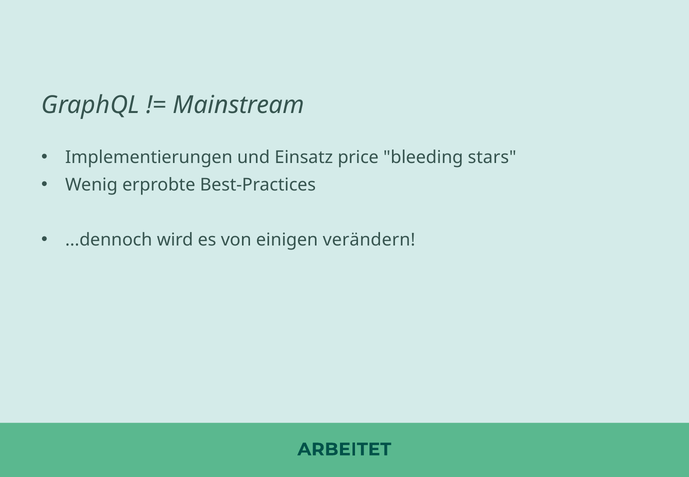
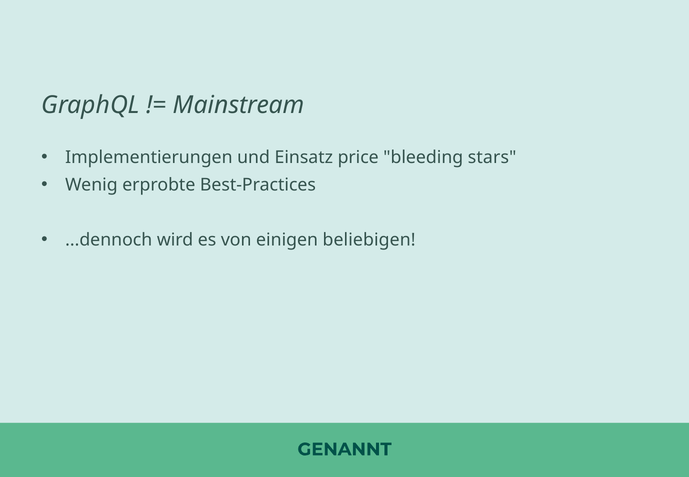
verändern: verändern -> beliebigen (369, 240)
ARBEITET: ARBEITET -> GENANNT (344, 449)
